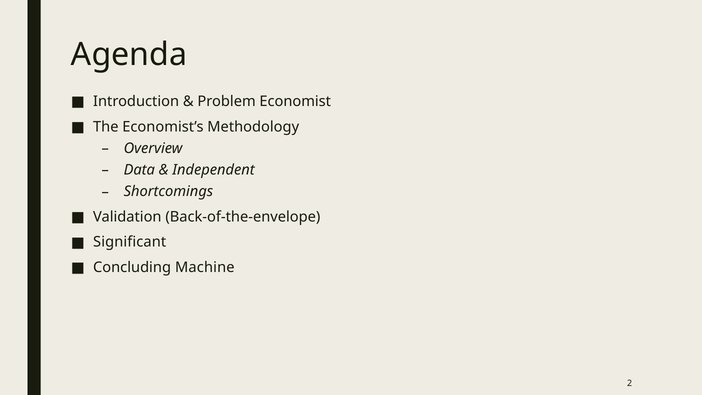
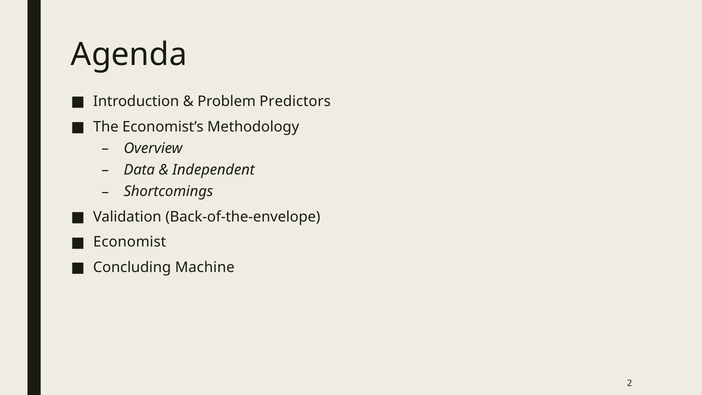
Economist: Economist -> Predictors (295, 101)
Significant: Significant -> Economist (130, 242)
